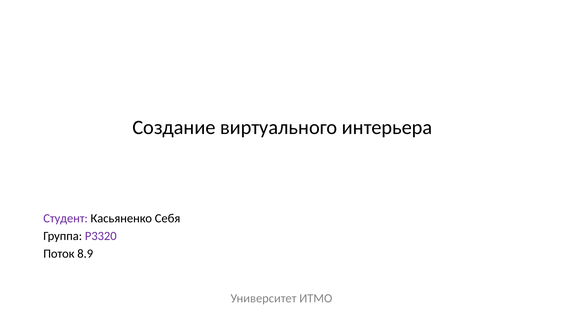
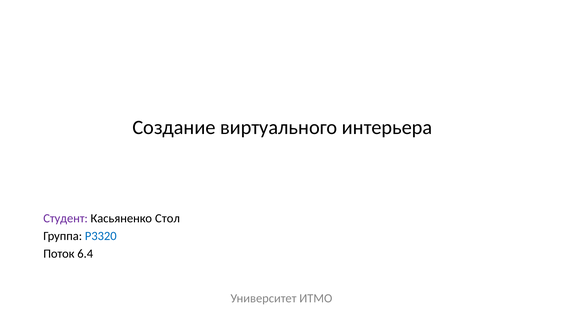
Себя: Себя -> Стол (167, 218)
P3320 colour: purple -> blue (101, 236)
8.9: 8.9 -> 6.4 (85, 253)
